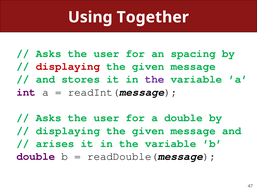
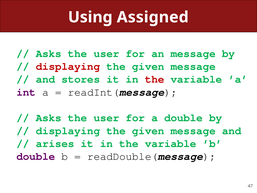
Together: Together -> Assigned (153, 17)
an spacing: spacing -> message (193, 53)
the colour: purple -> red (155, 79)
